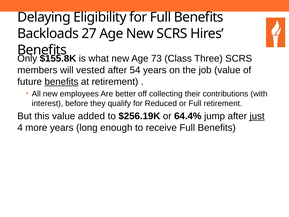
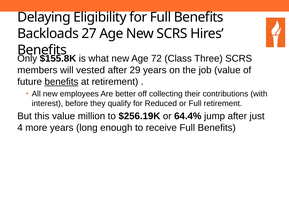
73: 73 -> 72 (156, 58)
54: 54 -> 29 (135, 70)
added: added -> million (91, 116)
just underline: present -> none (257, 116)
